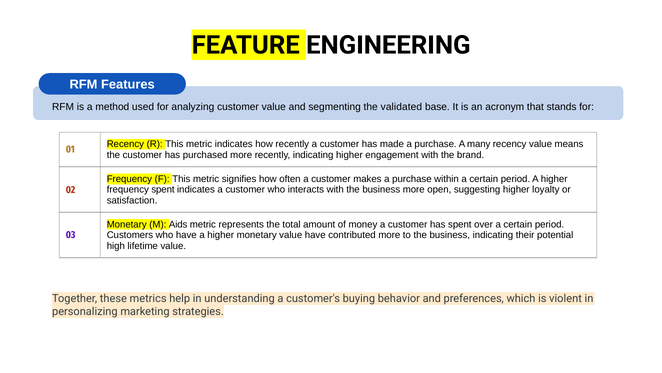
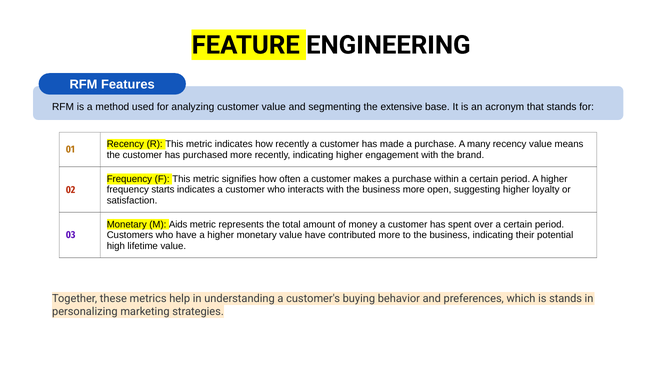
validated: validated -> extensive (401, 107)
frequency spent: spent -> starts (163, 189)
is violent: violent -> stands (566, 298)
